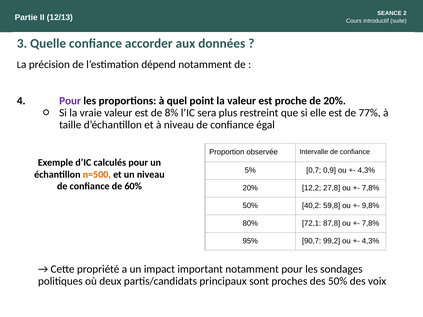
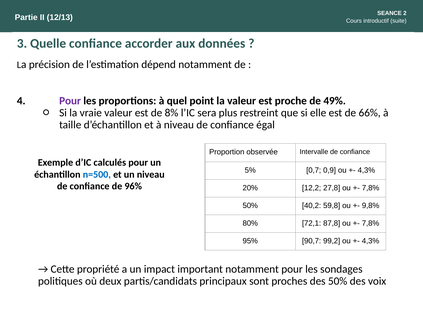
de 20%: 20% -> 49% (335, 101)
77%: 77% -> 66% (370, 113)
n=500 colour: orange -> blue (97, 175)
60%: 60% -> 96% (133, 187)
